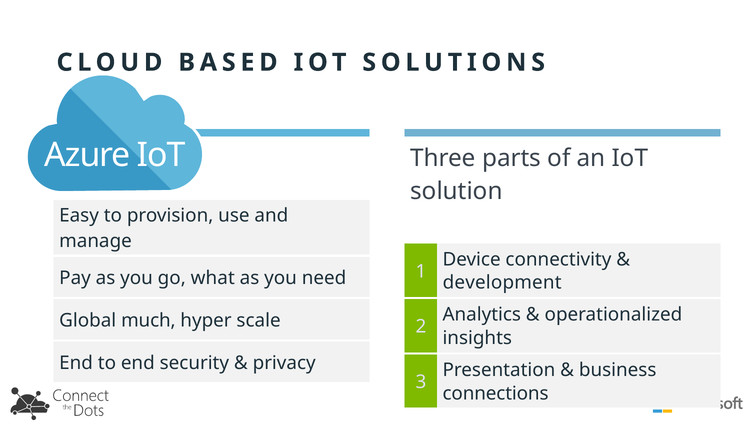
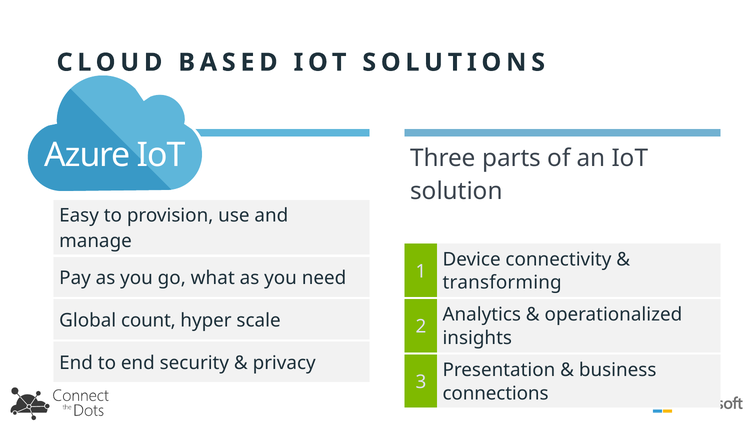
development: development -> transforming (502, 283)
much: much -> count (148, 321)
